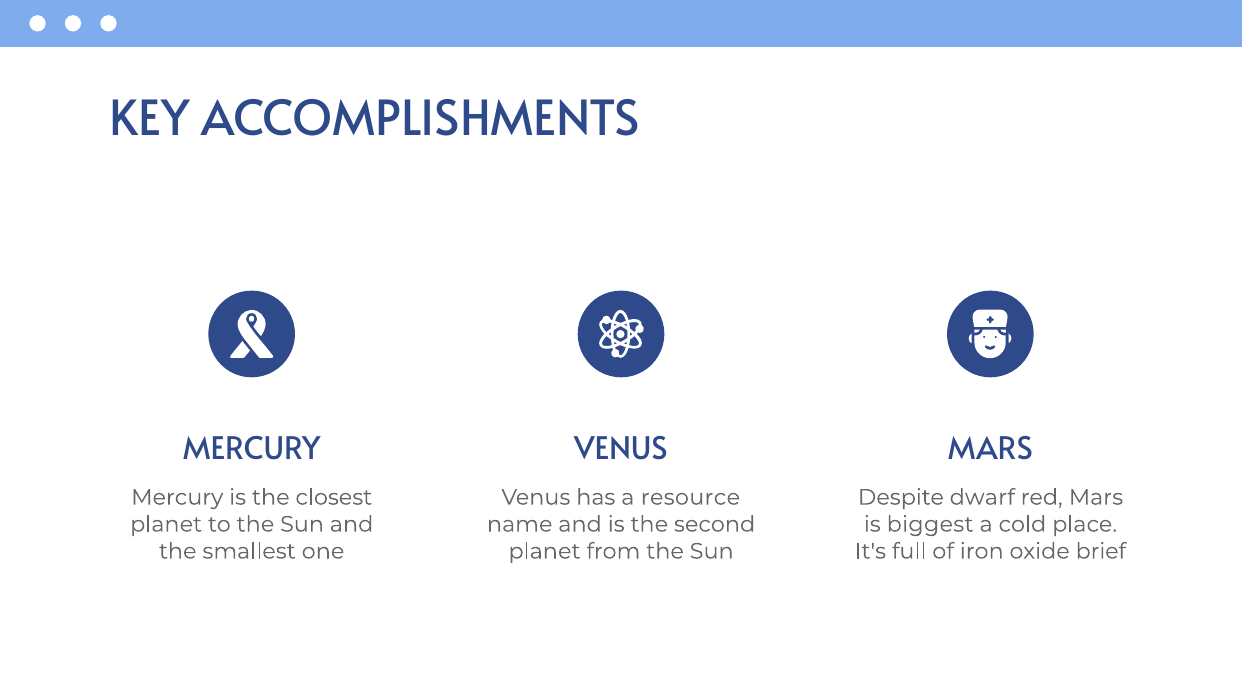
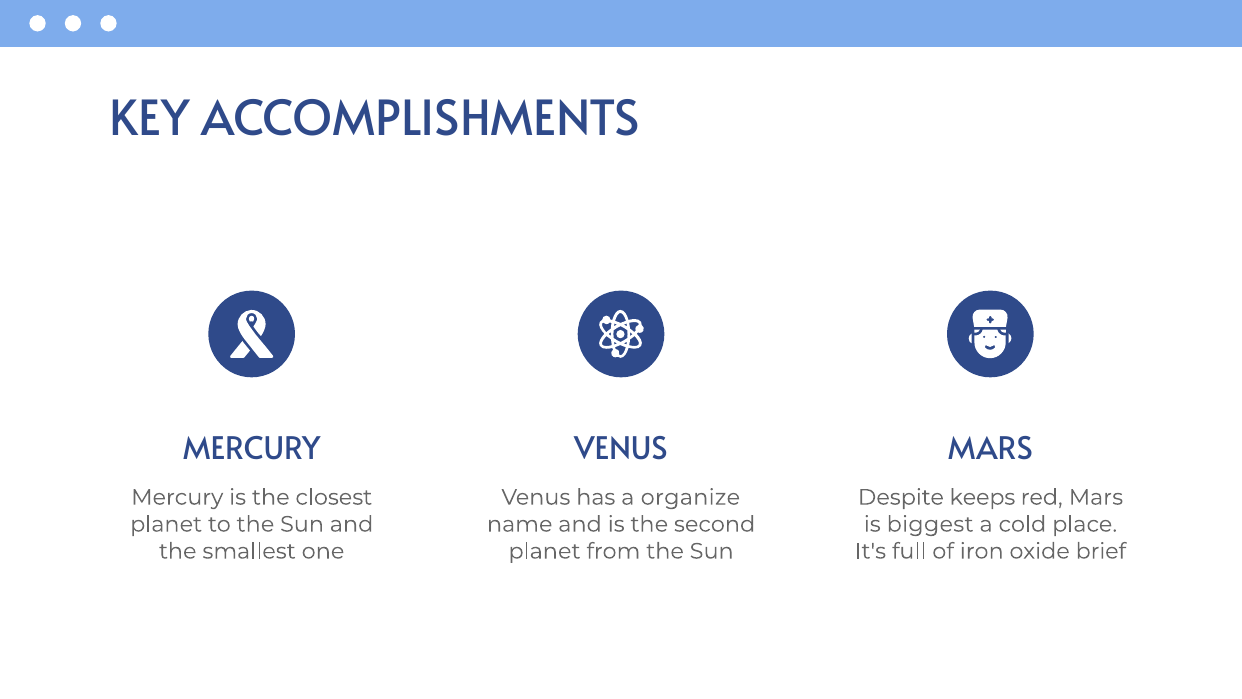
resource: resource -> organize (690, 497)
dwarf: dwarf -> keeps (982, 497)
